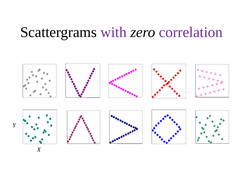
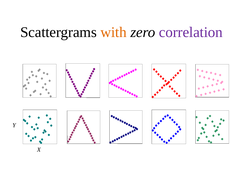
with colour: purple -> orange (113, 32)
